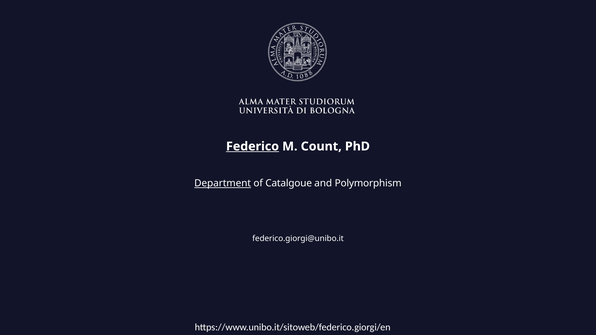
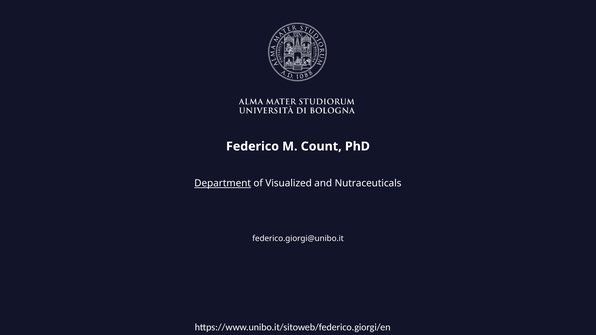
Federico underline: present -> none (253, 146)
Catalgoue: Catalgoue -> Visualized (289, 184)
Polymorphism: Polymorphism -> Nutraceuticals (368, 184)
